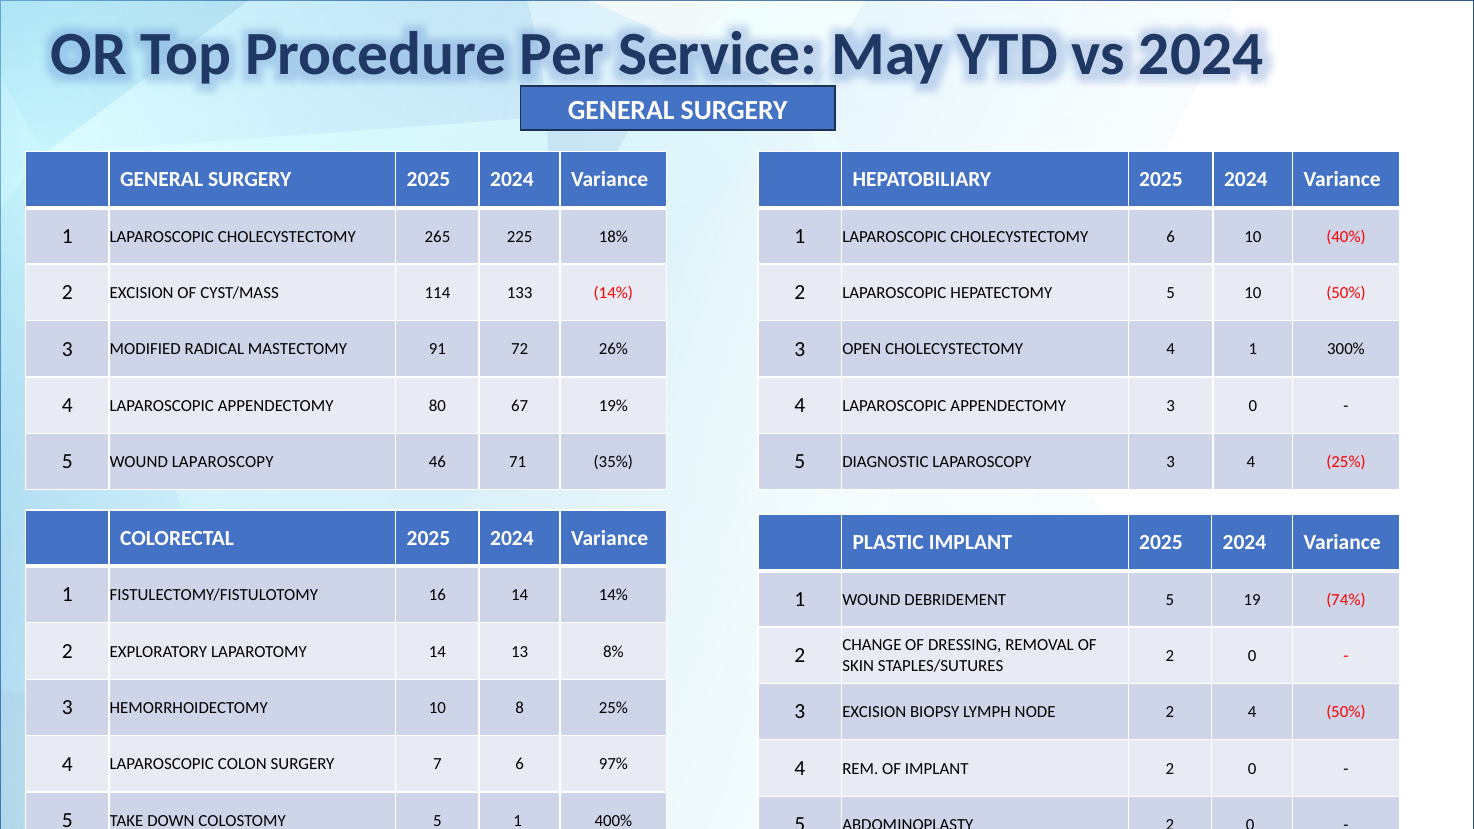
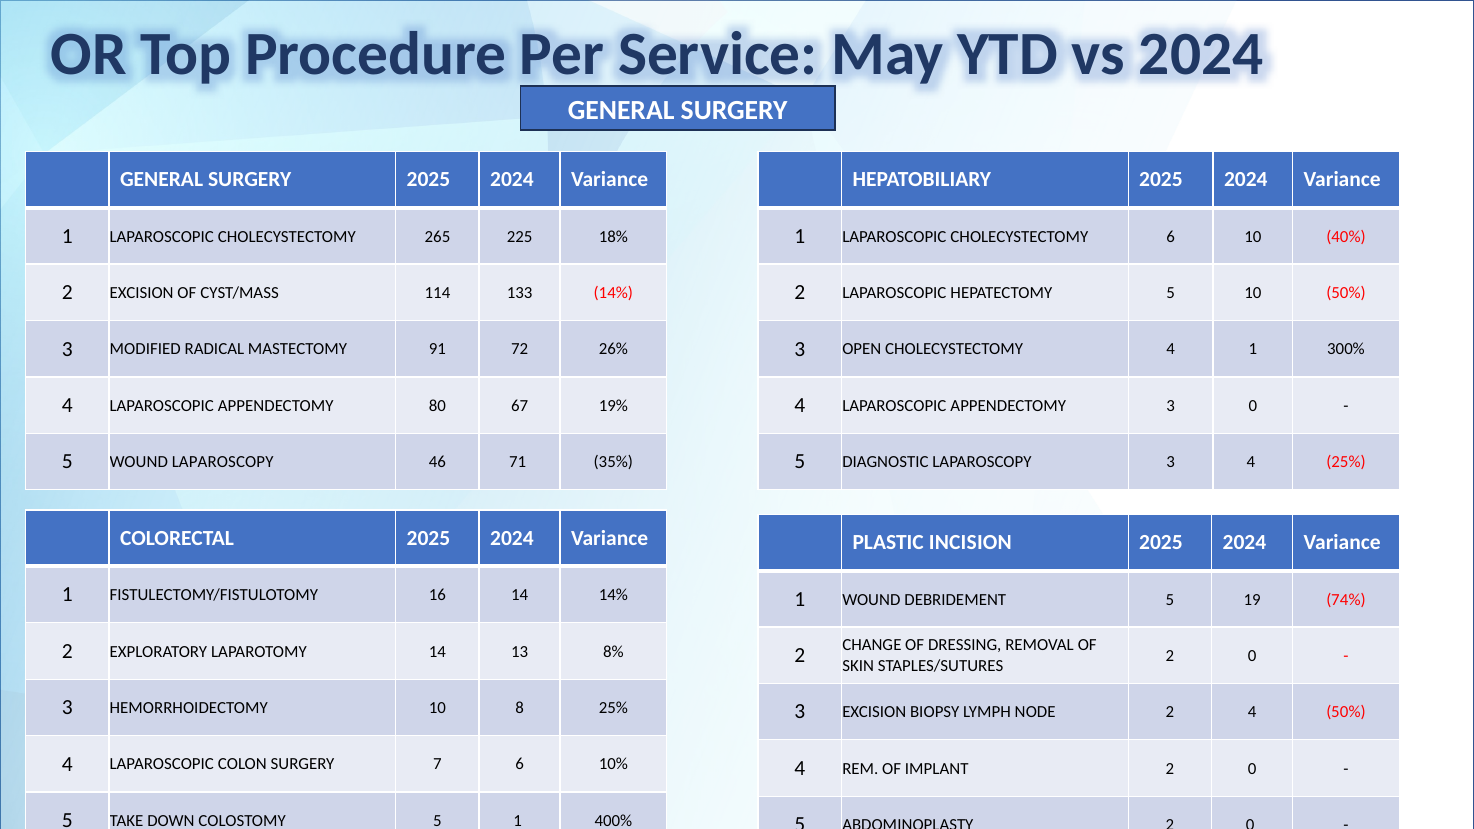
PLASTIC IMPLANT: IMPLANT -> INCISION (970, 543)
97%: 97% -> 10% (613, 765)
